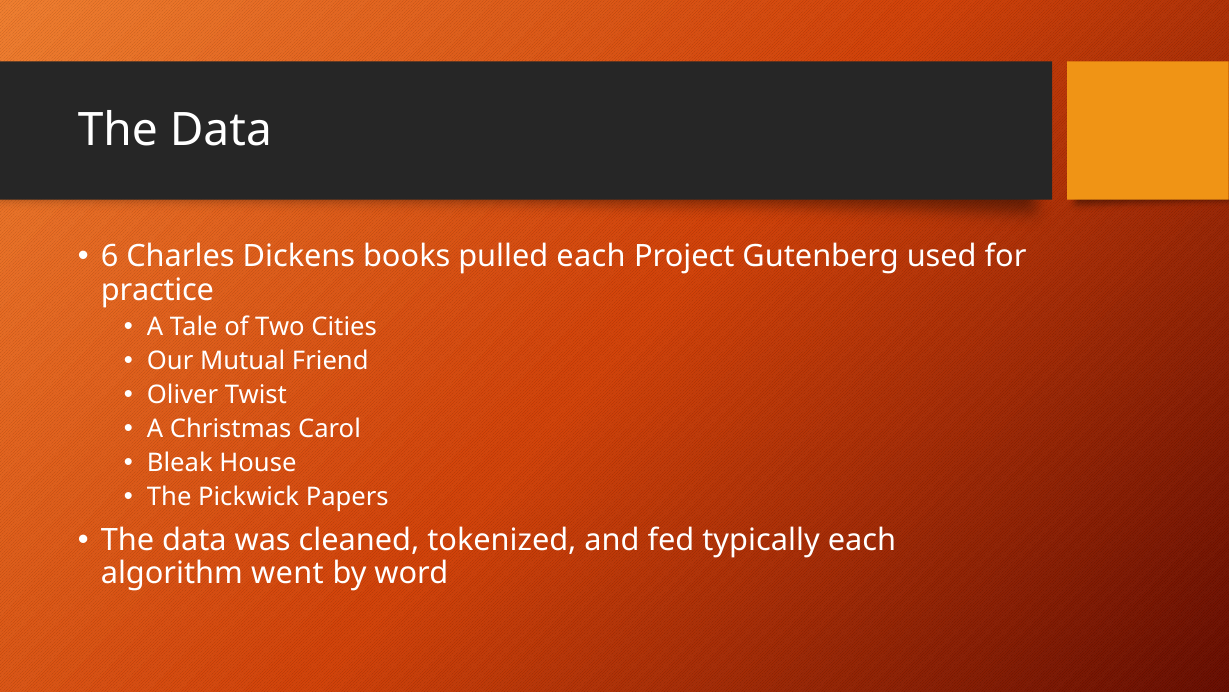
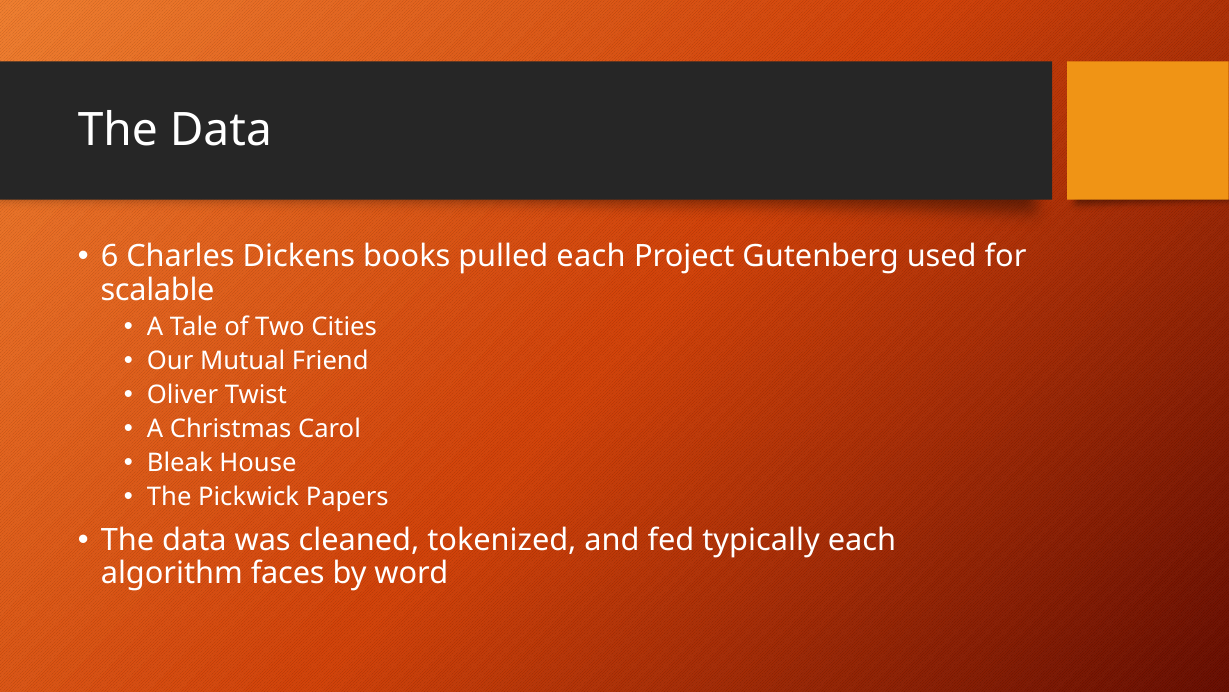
practice: practice -> scalable (158, 290)
went: went -> faces (288, 573)
